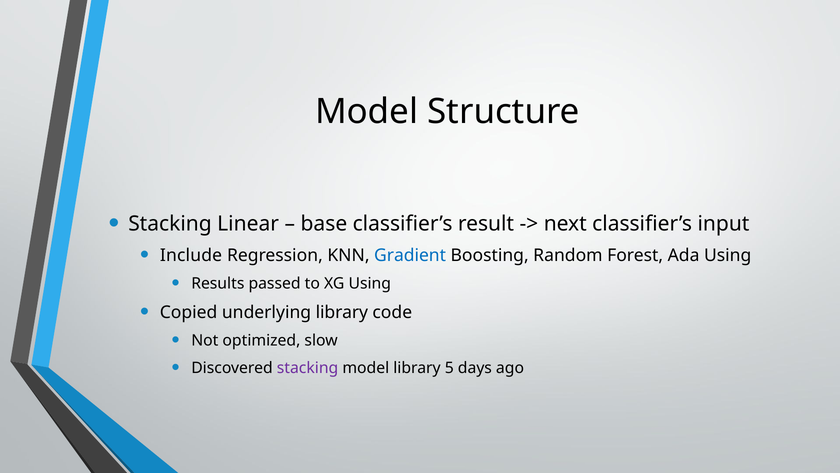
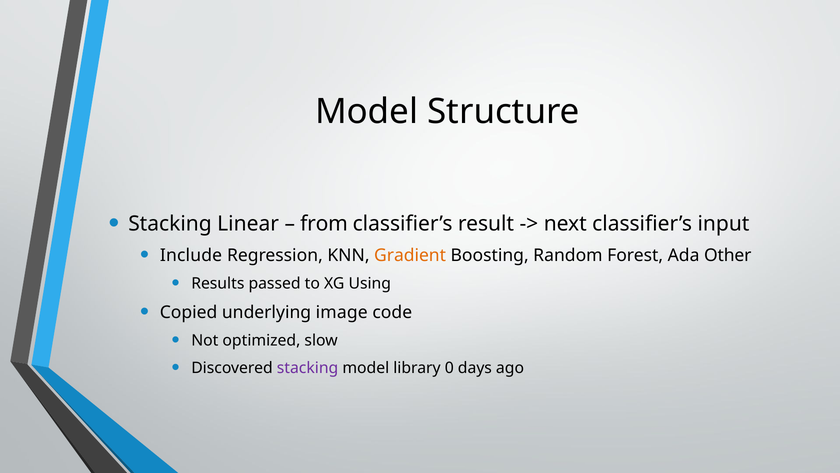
base: base -> from (324, 223)
Gradient colour: blue -> orange (410, 255)
Ada Using: Using -> Other (728, 255)
underlying library: library -> image (342, 312)
5: 5 -> 0 (449, 368)
